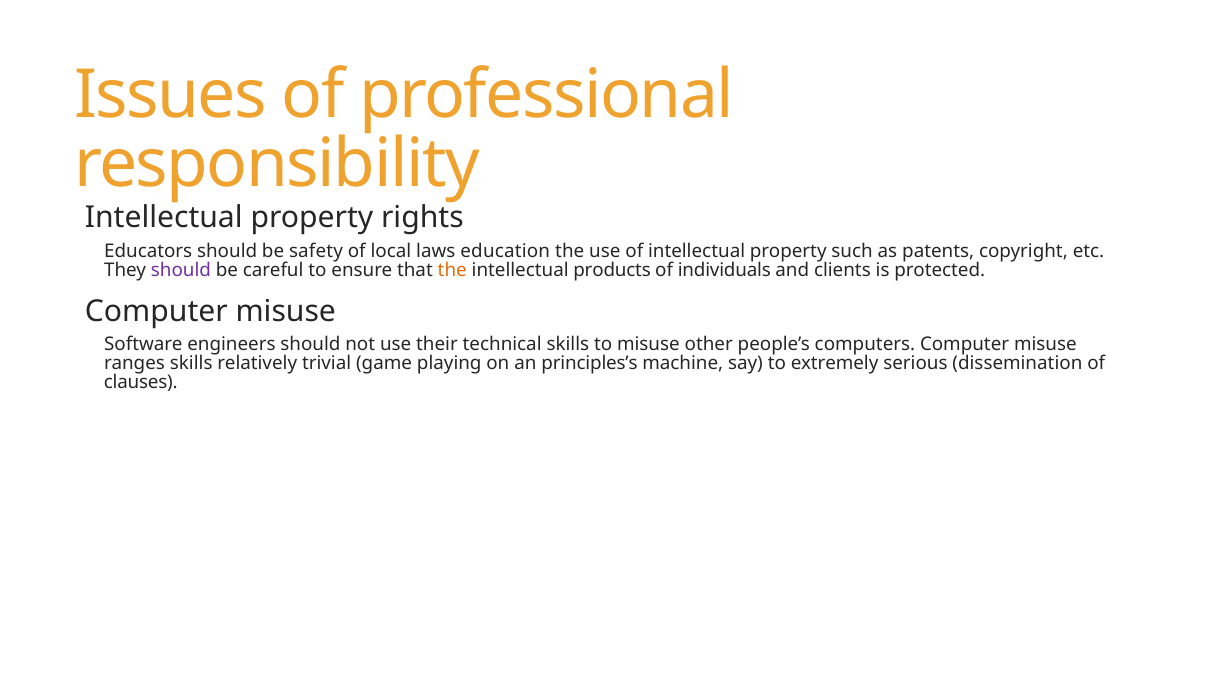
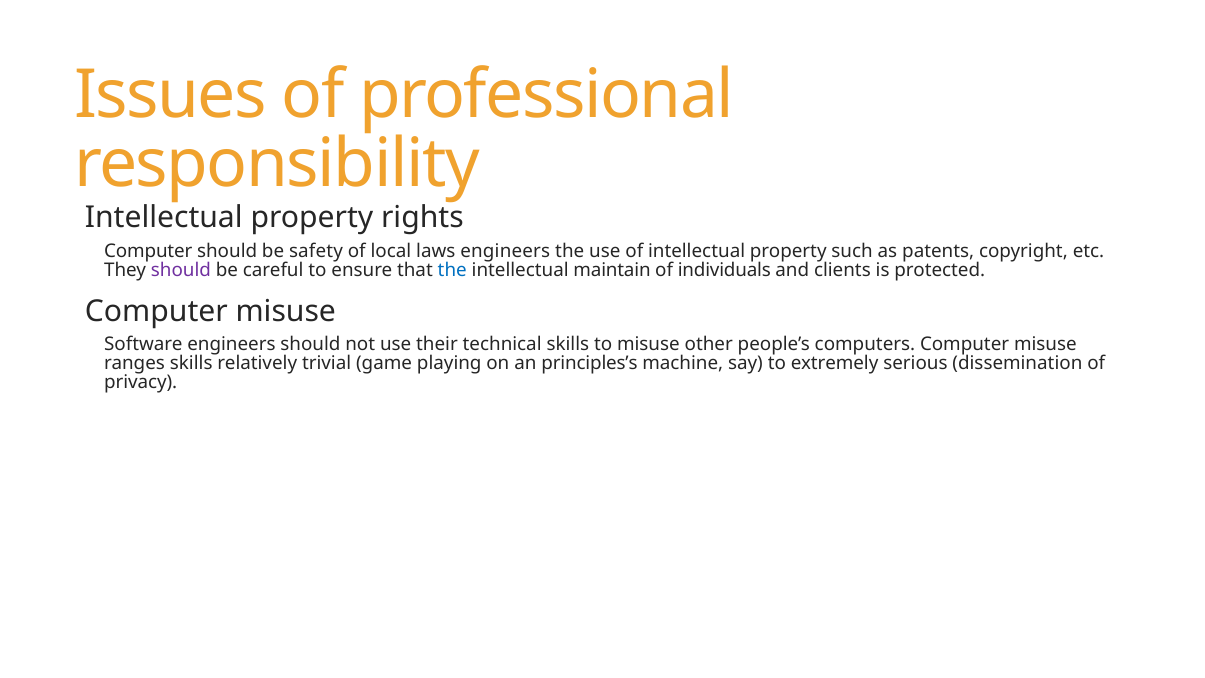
Educators: Educators -> Computer (148, 251)
laws education: education -> engineers (505, 251)
the colour: orange -> blue (452, 270)
products: products -> maintain (612, 270)
clauses: clauses -> privacy (141, 382)
